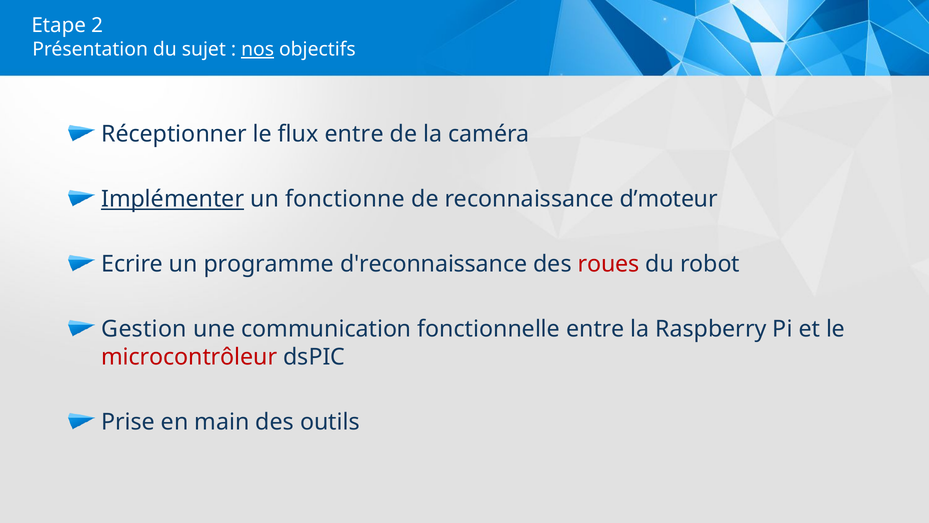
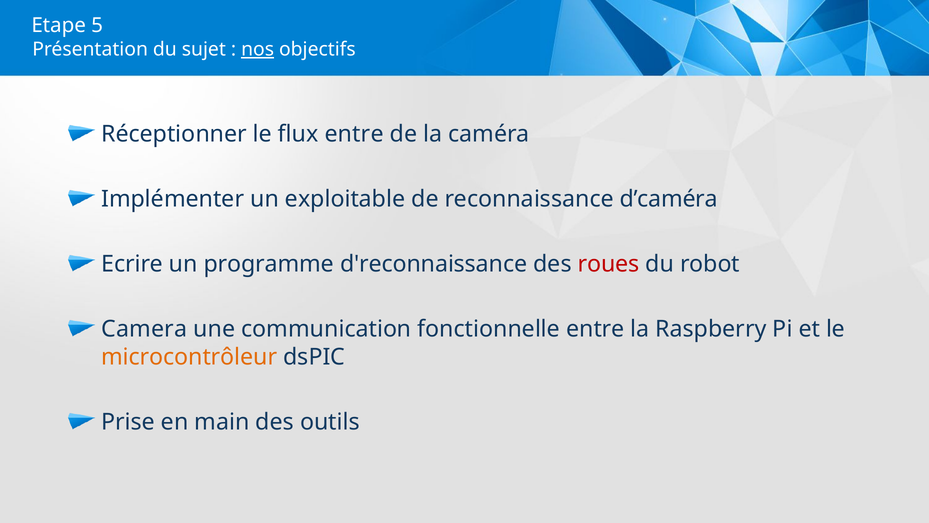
2: 2 -> 5 (97, 25)
Implémenter underline: present -> none (173, 199)
fonctionne: fonctionne -> exploitable (345, 199)
d’moteur: d’moteur -> d’caméra (669, 199)
Gestion: Gestion -> Camera (144, 329)
microcontrôleur colour: red -> orange (189, 357)
